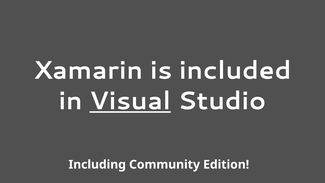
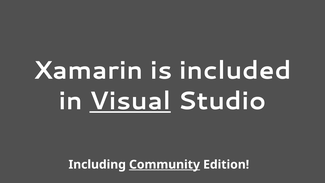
Community underline: none -> present (165, 164)
